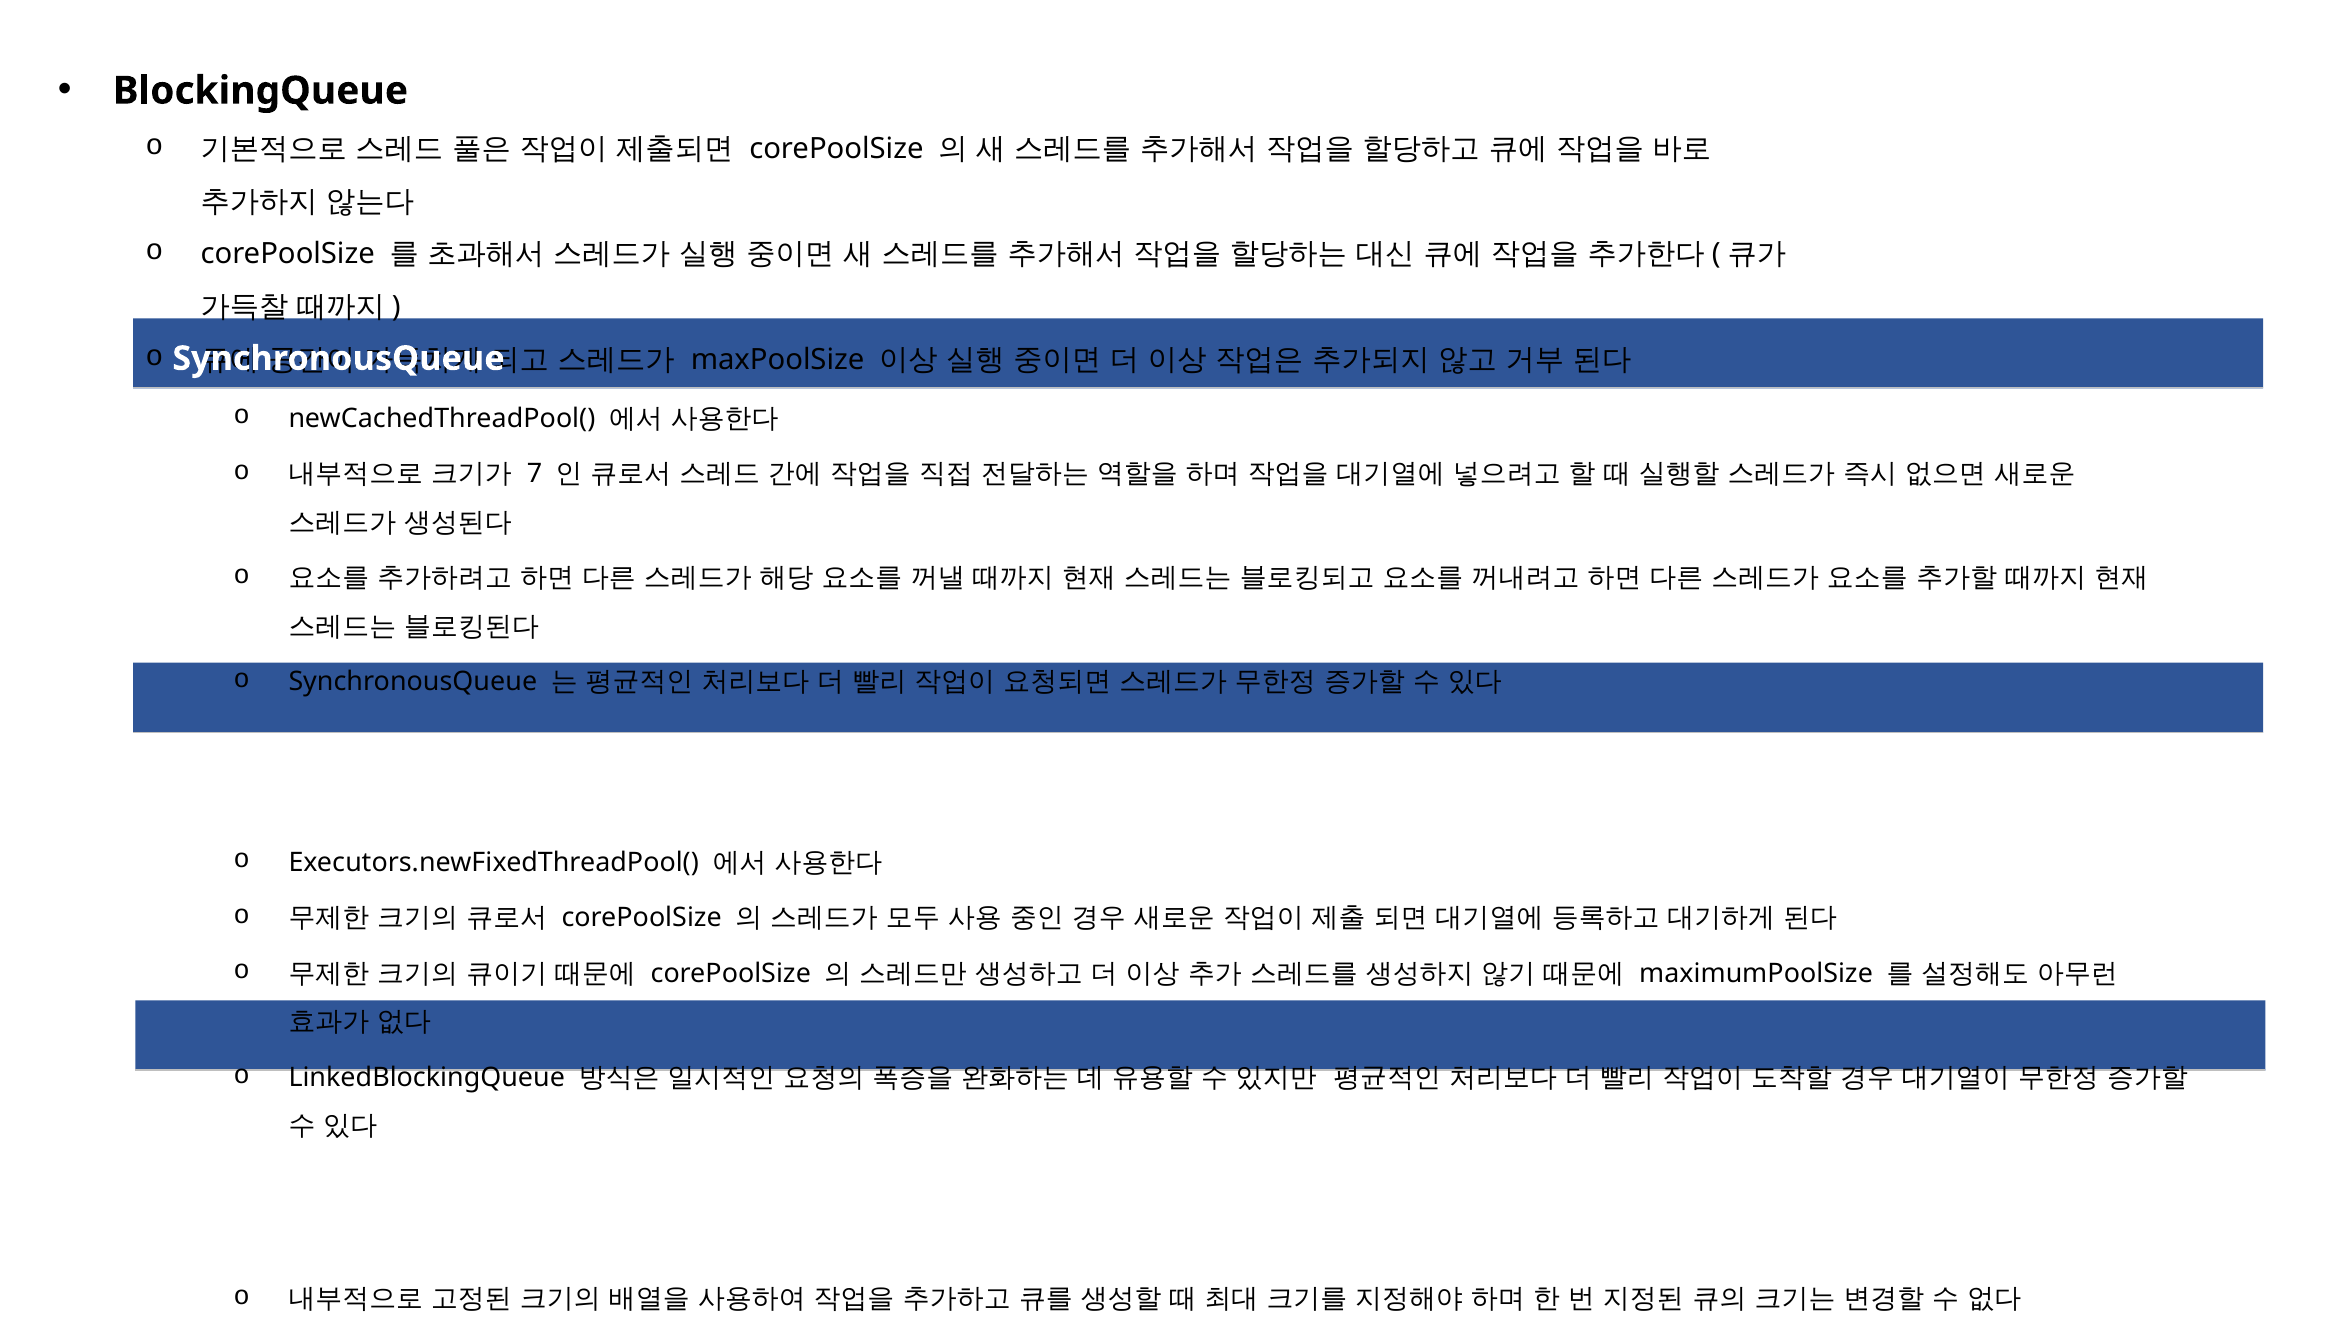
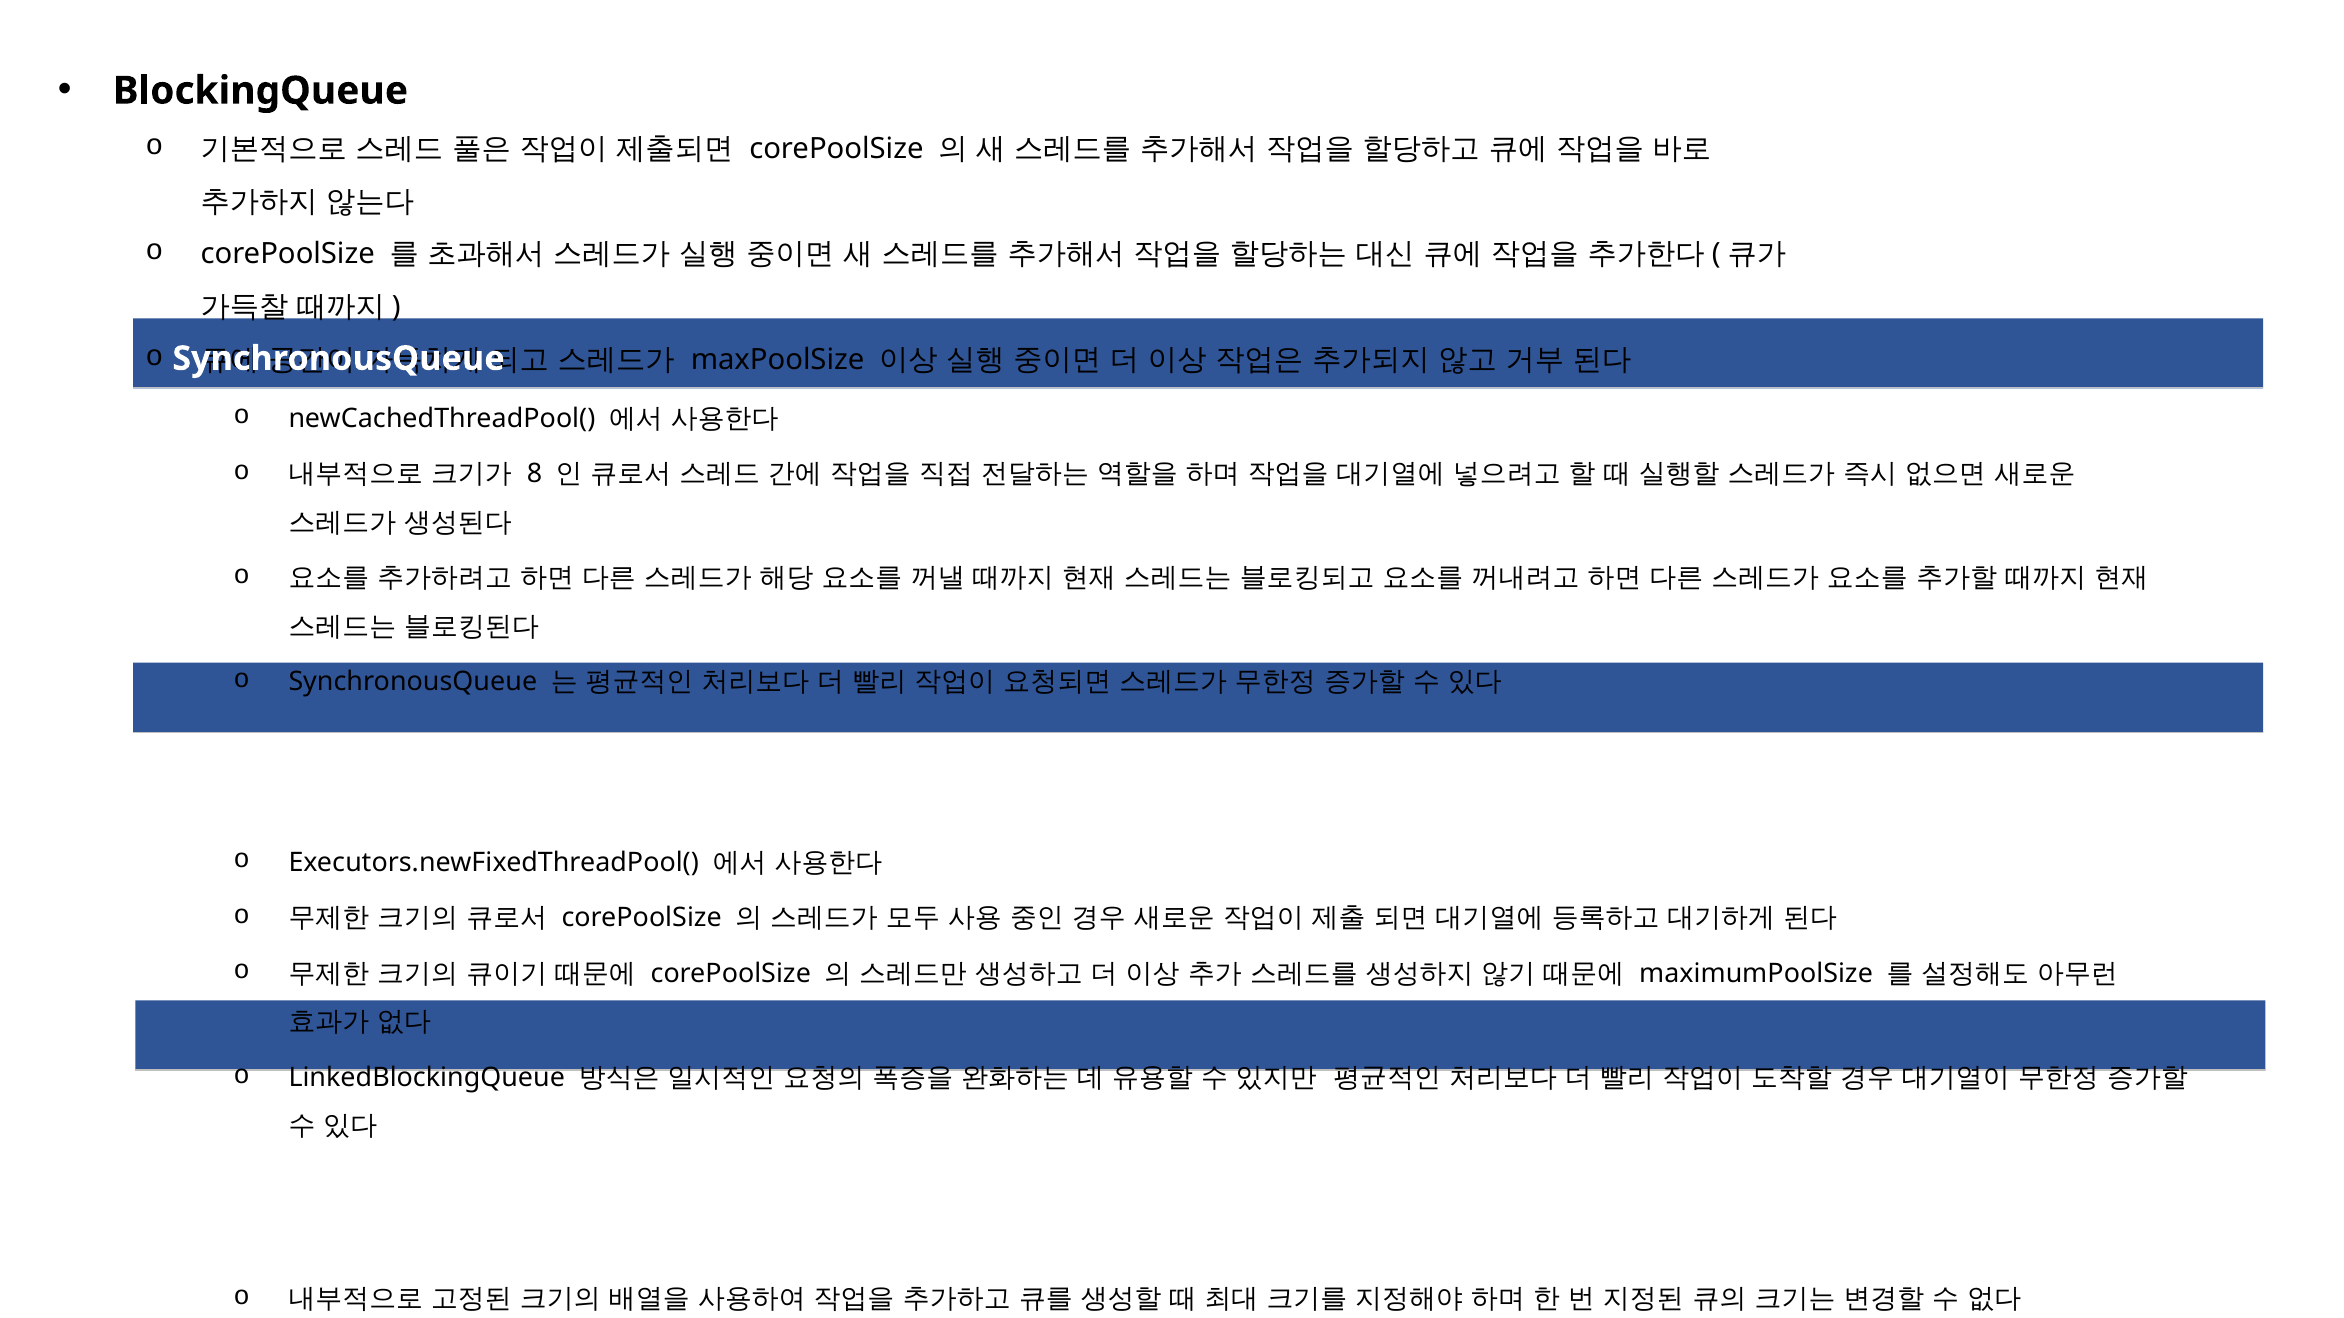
7: 7 -> 8 (534, 474)
